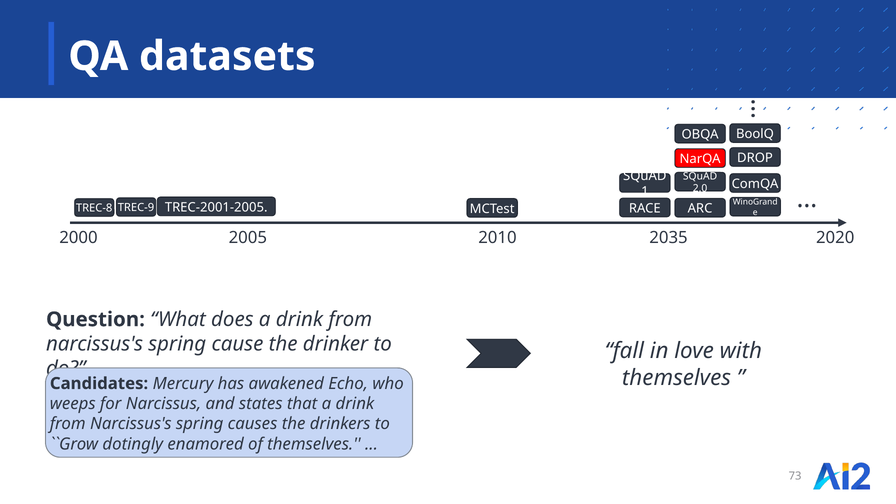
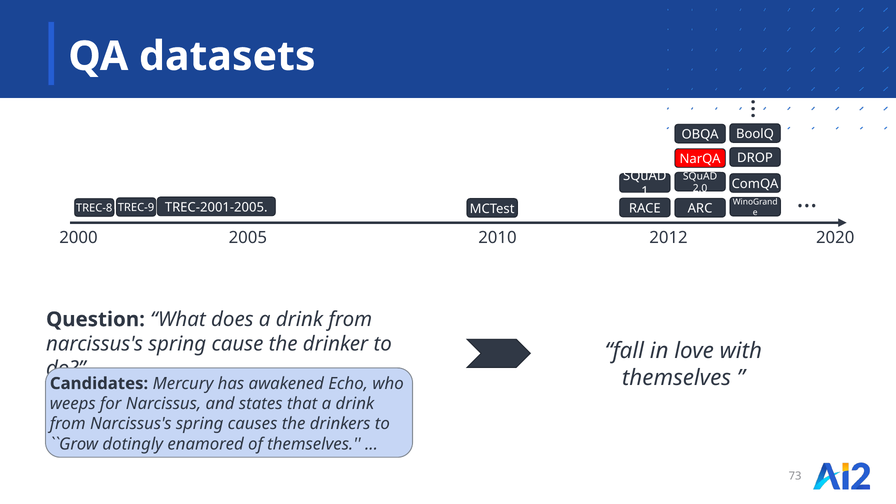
2035: 2035 -> 2012 (669, 238)
